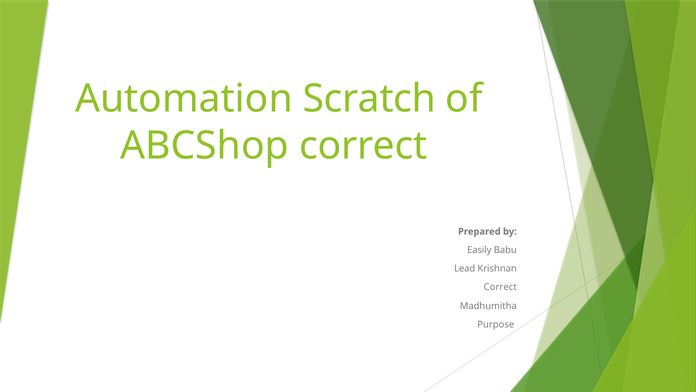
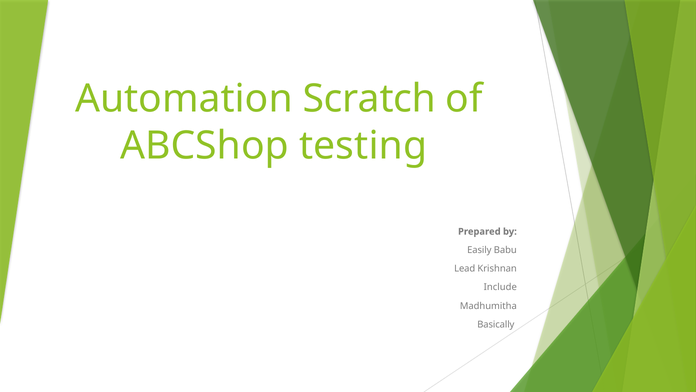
ABCShop correct: correct -> testing (363, 146)
Correct: Correct -> Include (500, 287)
Purpose: Purpose -> Basically (496, 324)
